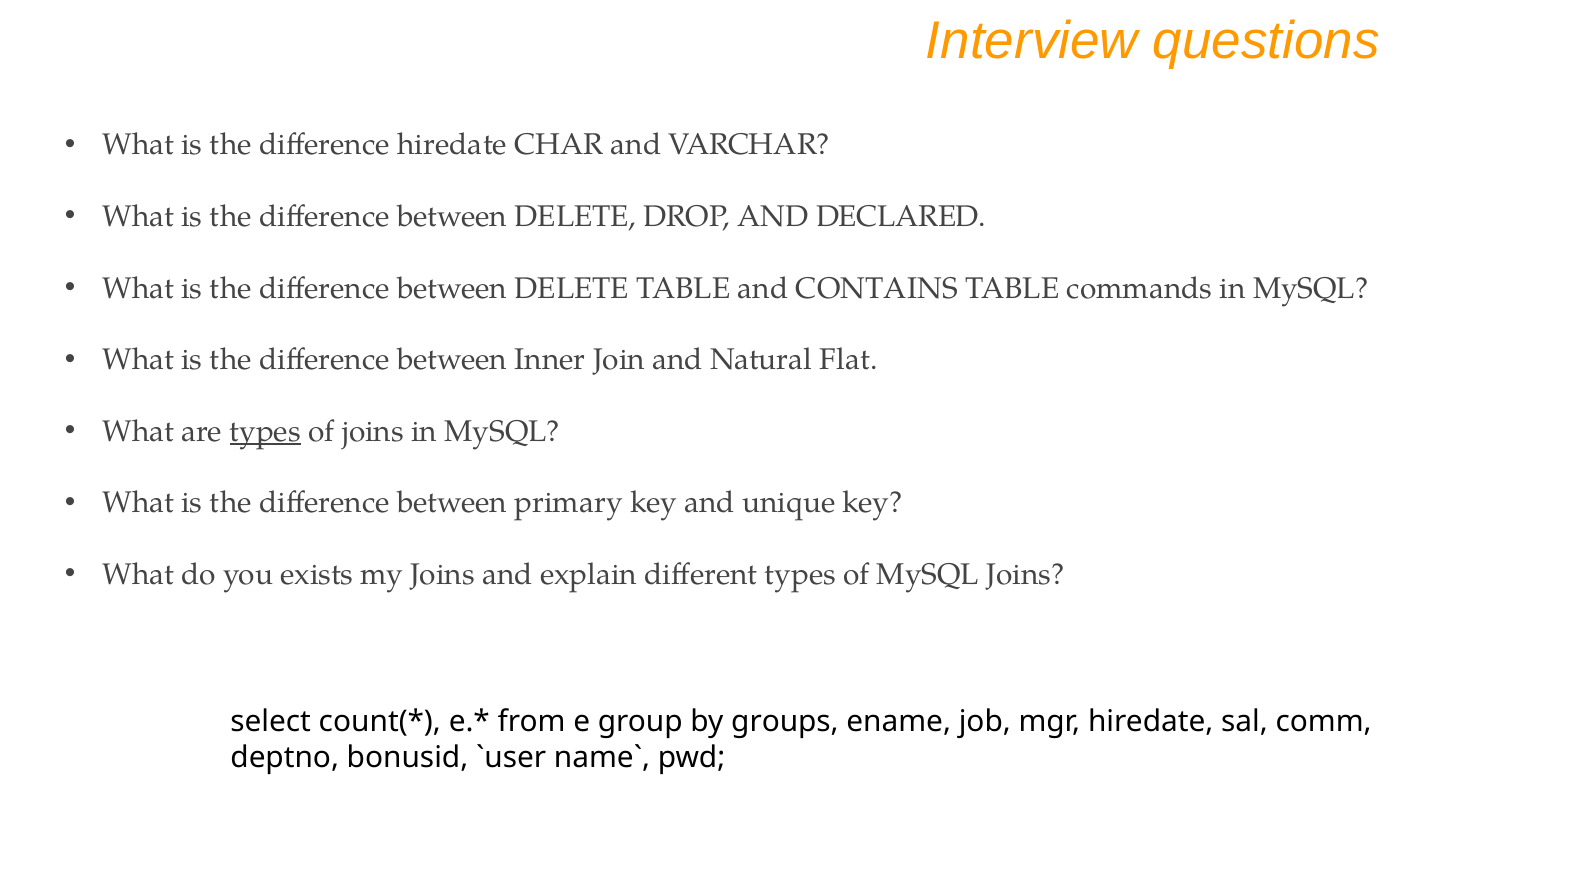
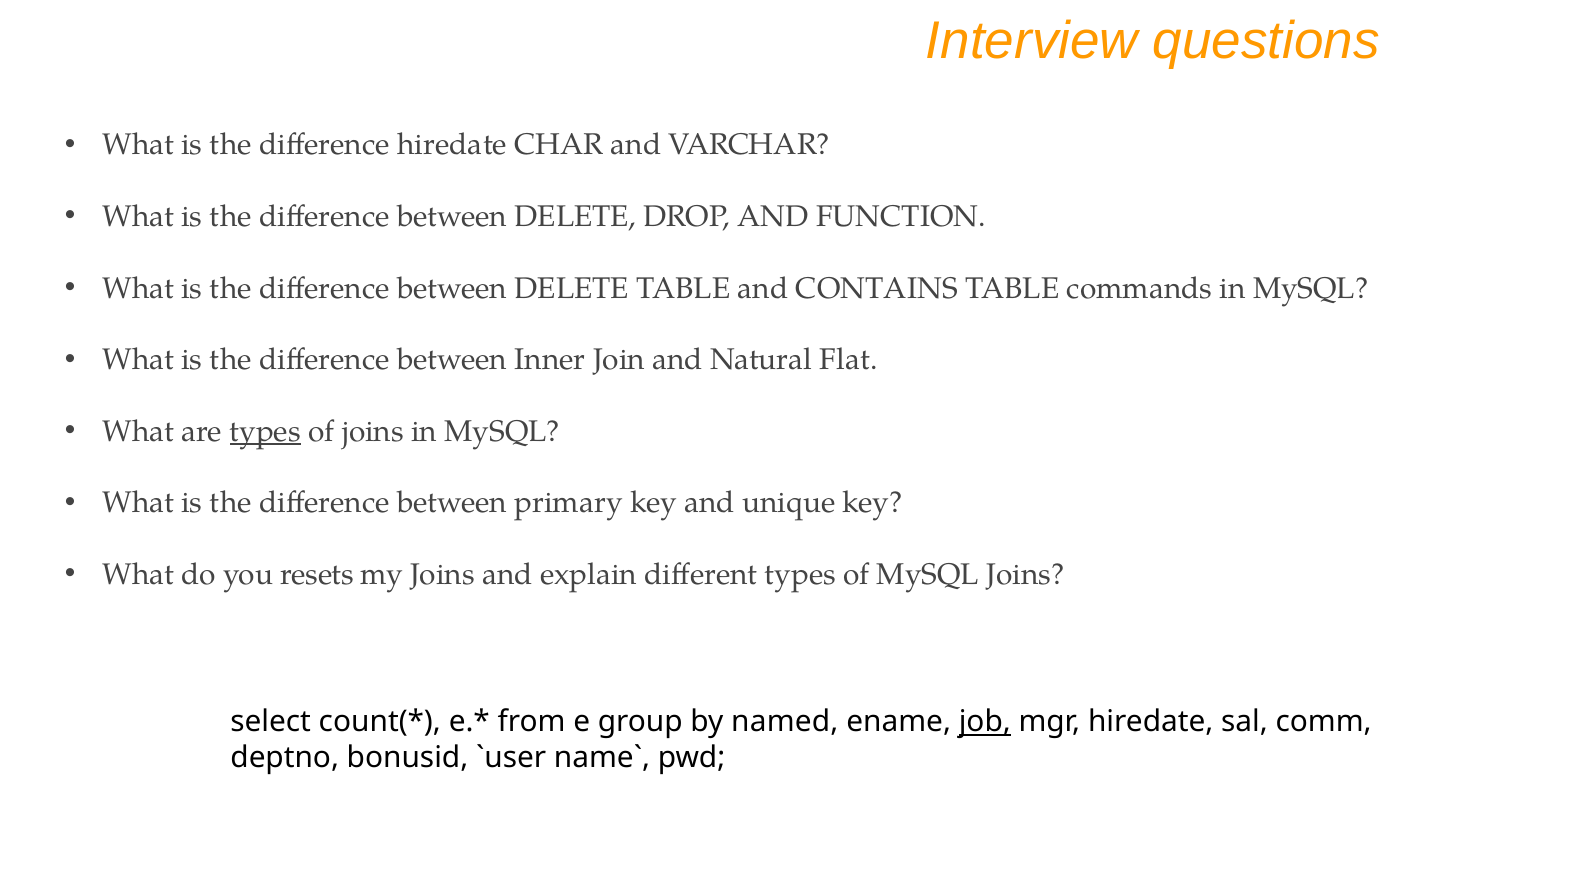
DECLARED: DECLARED -> FUNCTION (901, 217)
exists: exists -> resets (317, 575)
groups: groups -> named (785, 722)
job underline: none -> present (985, 722)
